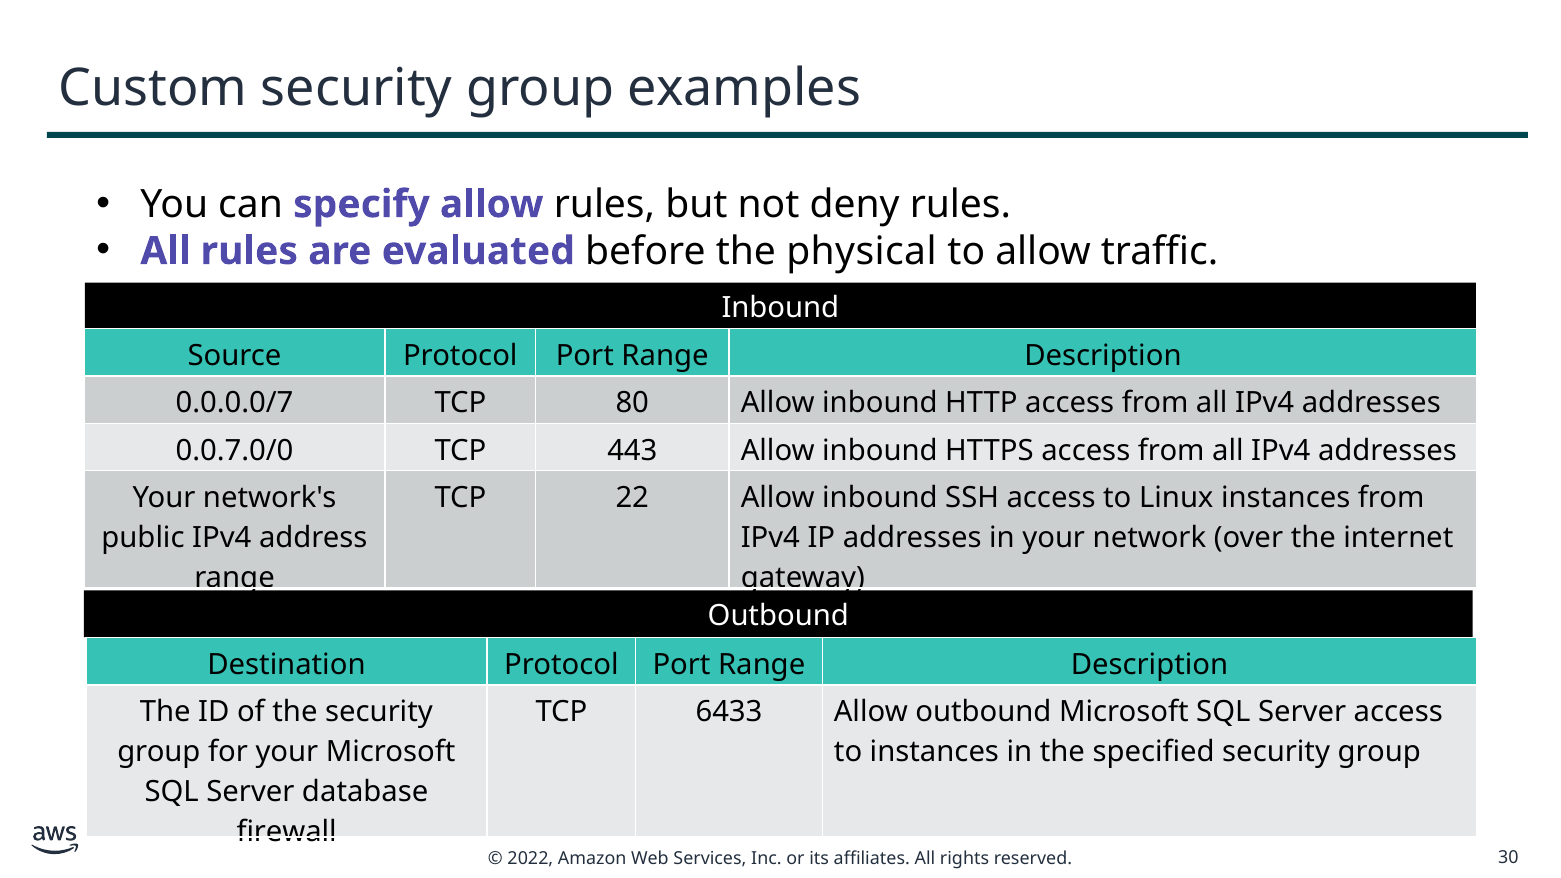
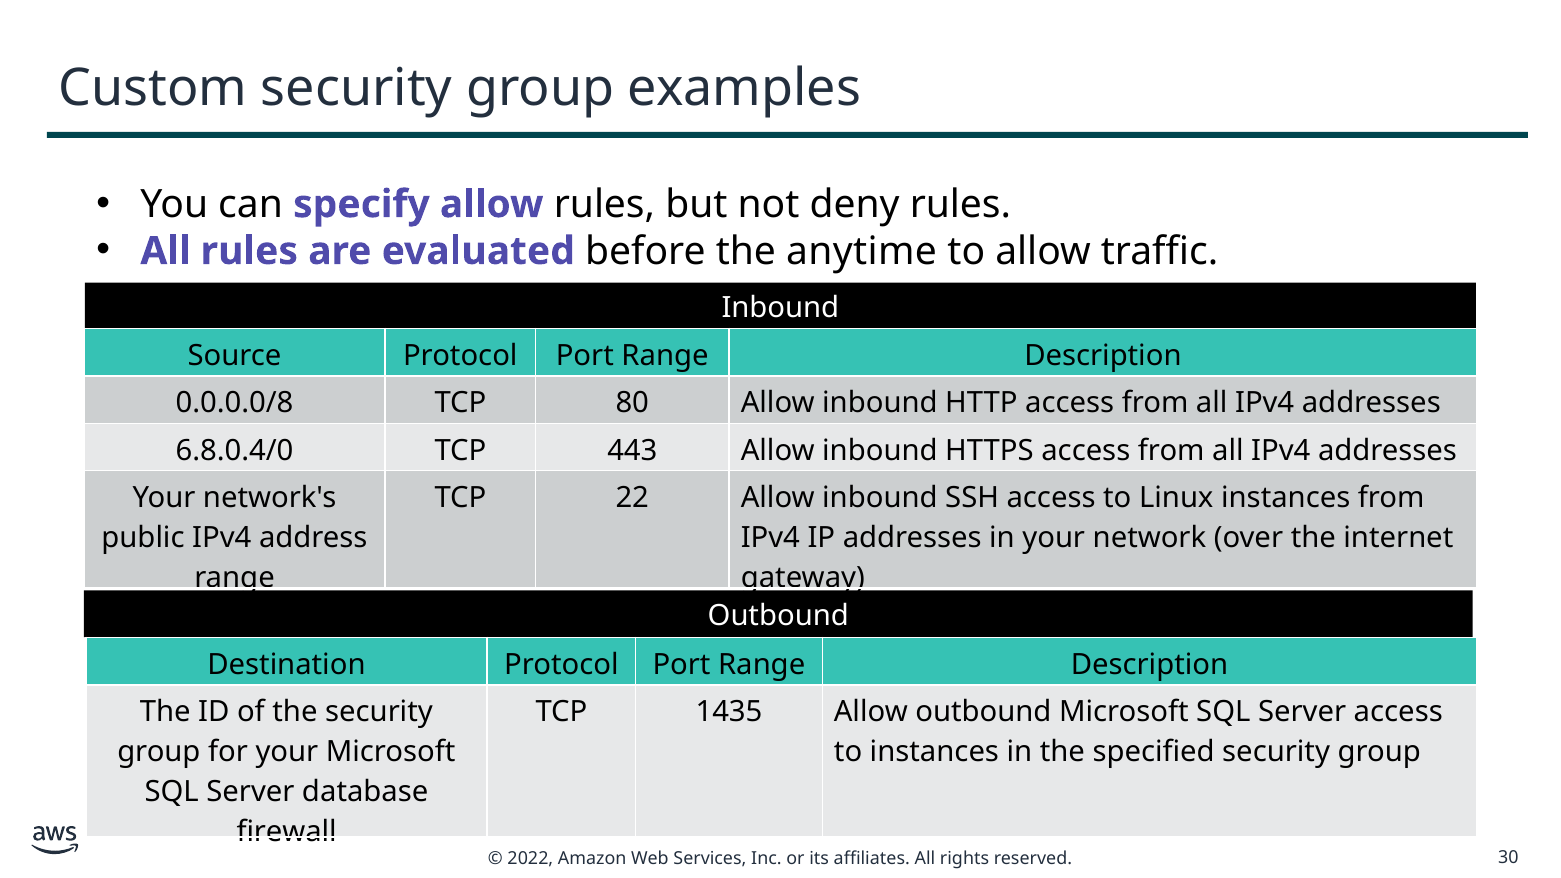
physical: physical -> anytime (861, 251)
0.0.0.0/7: 0.0.0.0/7 -> 0.0.0.0/8 (235, 403)
0.0.7.0/0: 0.0.7.0/0 -> 6.8.0.4/0 (235, 451)
6433: 6433 -> 1435 (729, 712)
